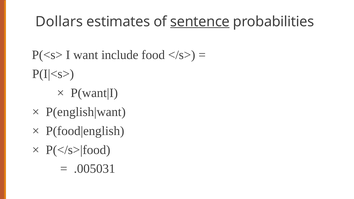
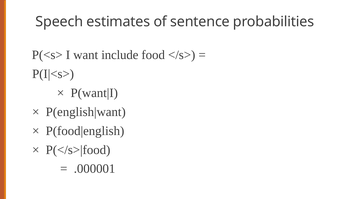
Dollars: Dollars -> Speech (59, 22)
sentence underline: present -> none (200, 22)
.005031: .005031 -> .000001 (95, 169)
